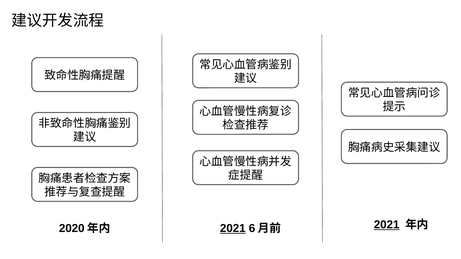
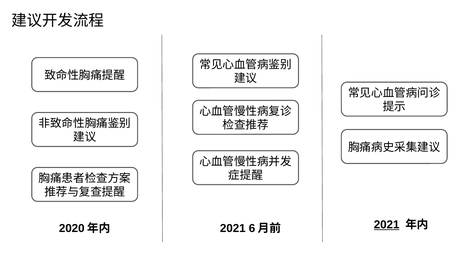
2021 underline: present -> none (233, 229)
